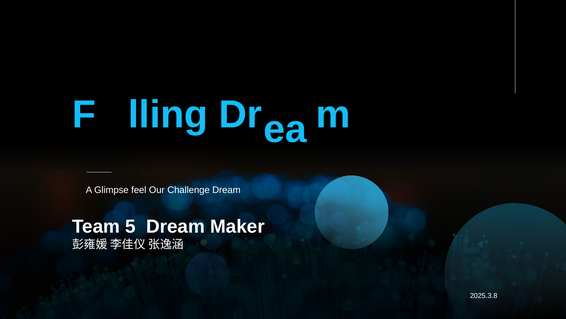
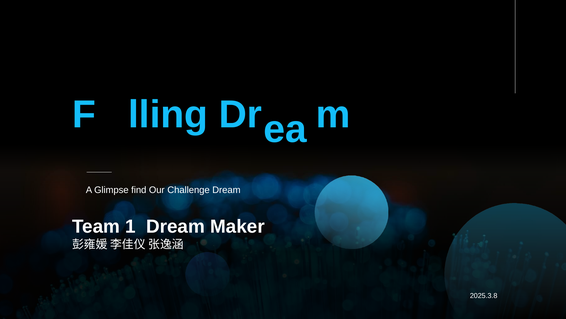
feel: feel -> find (139, 190)
5: 5 -> 1 (130, 226)
